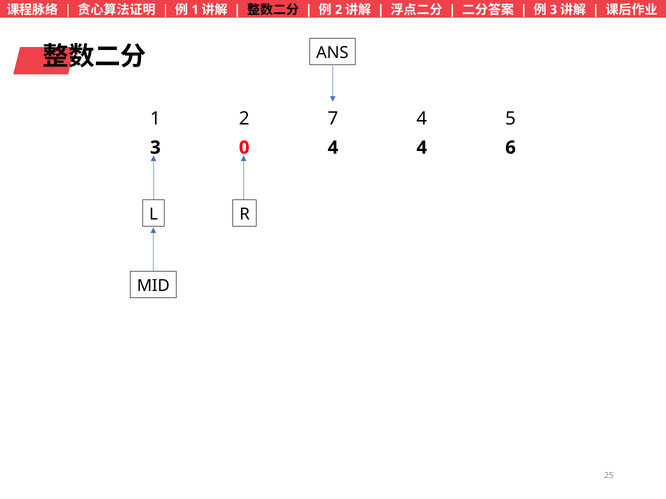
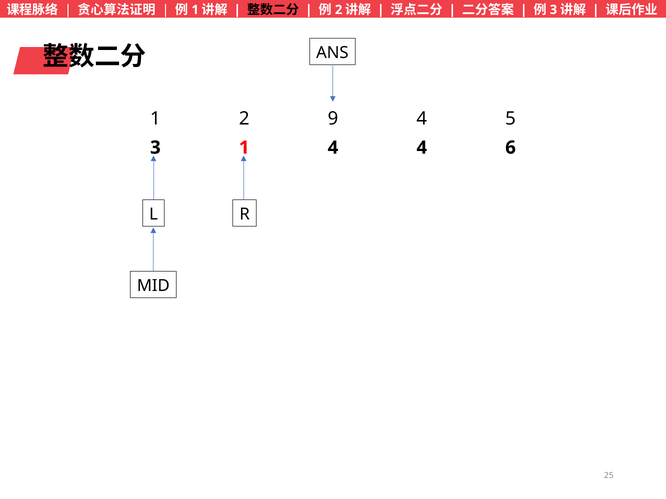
7: 7 -> 9 (333, 119)
3 0: 0 -> 1 (244, 148)
